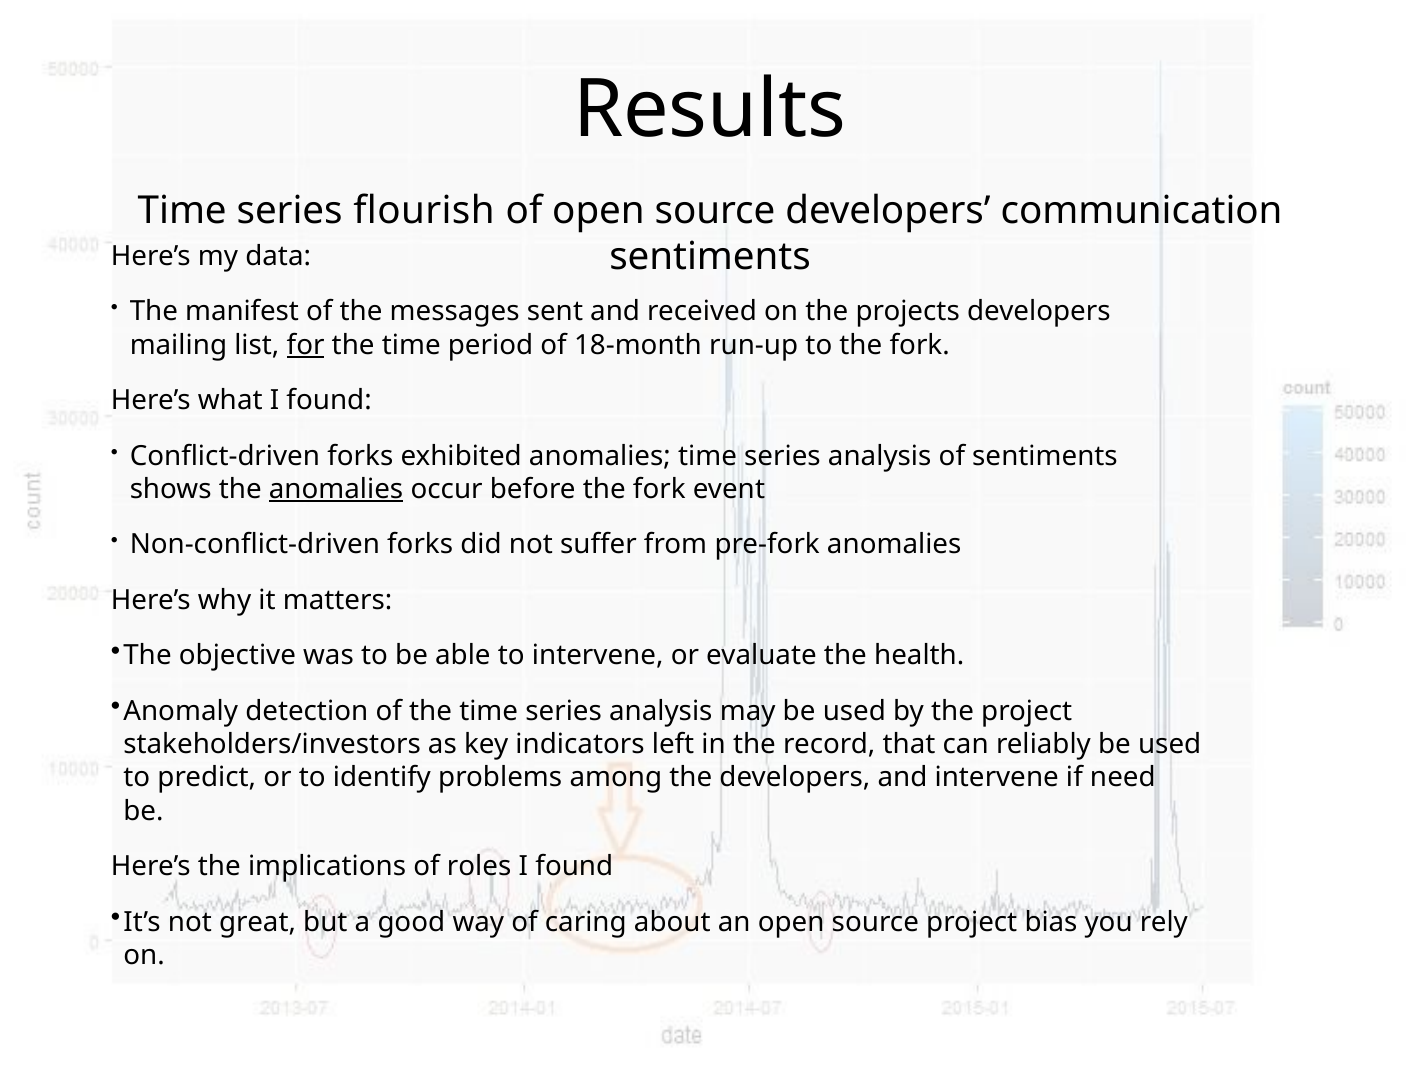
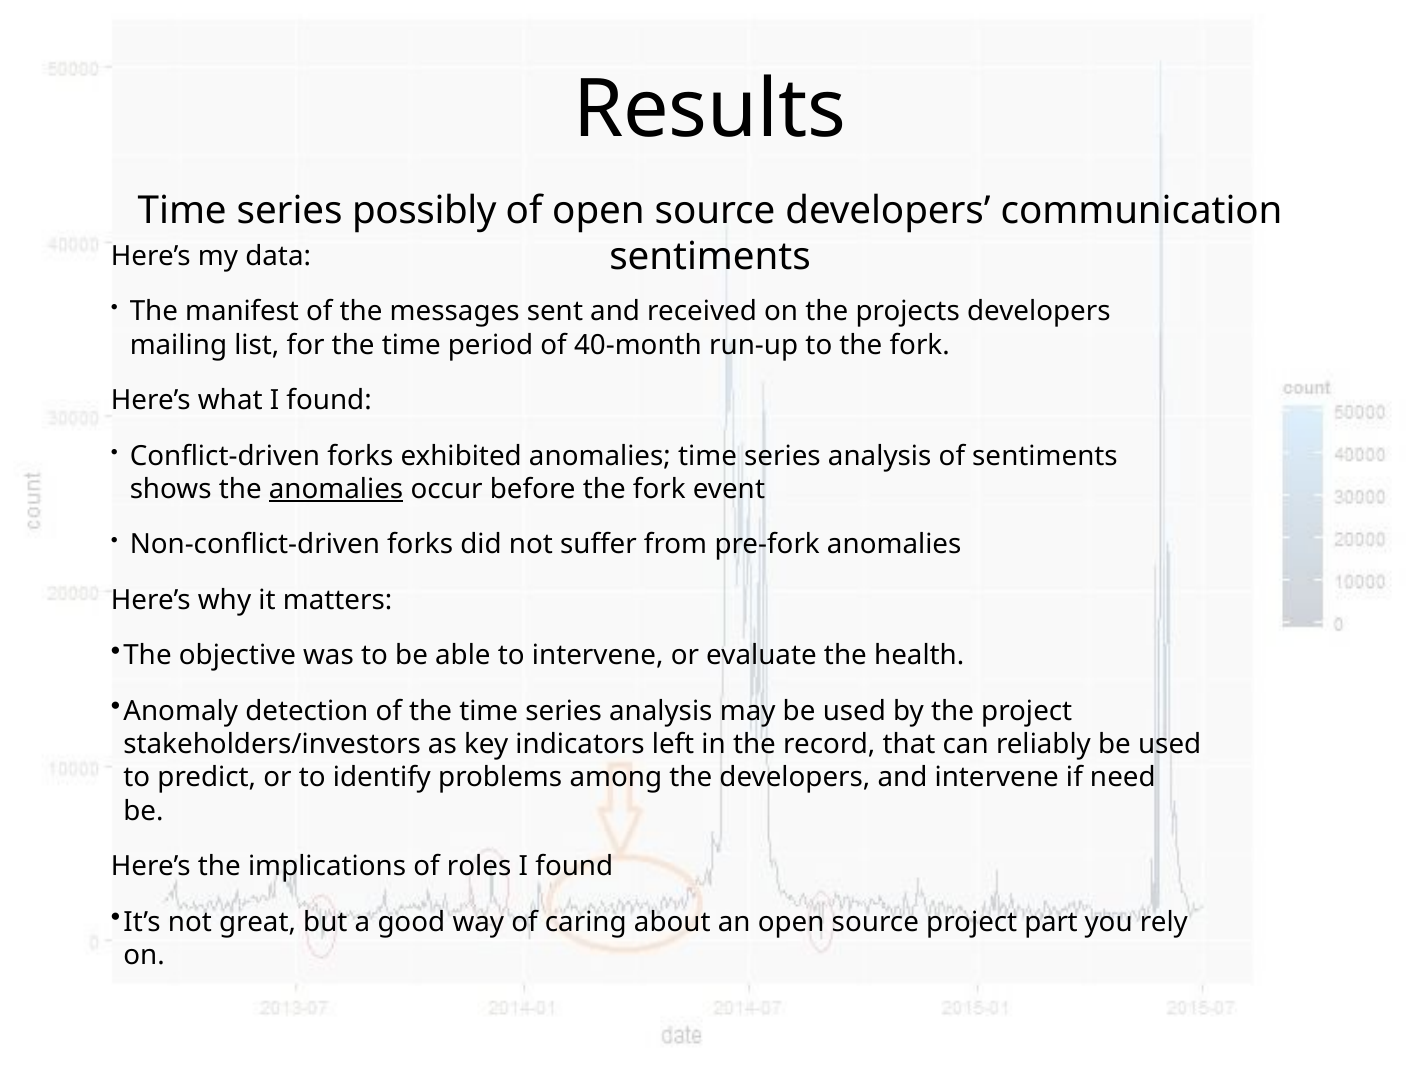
flourish: flourish -> possibly (424, 210)
for underline: present -> none (306, 345)
18-month: 18-month -> 40-month (638, 345)
bias: bias -> part (1051, 922)
